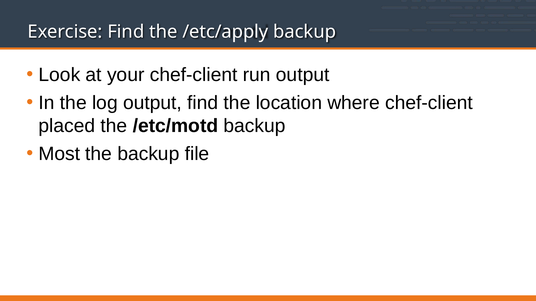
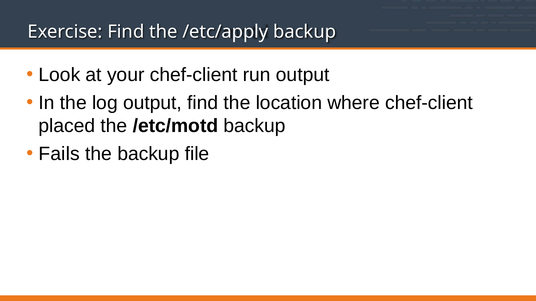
Most: Most -> Fails (59, 154)
